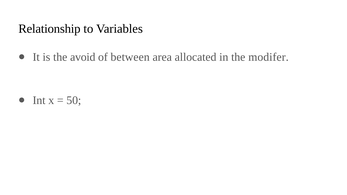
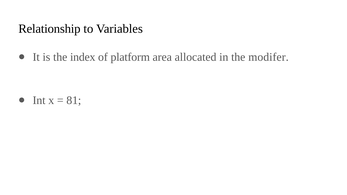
avoid: avoid -> index (83, 57)
between: between -> platform (130, 57)
50: 50 -> 81 (74, 101)
